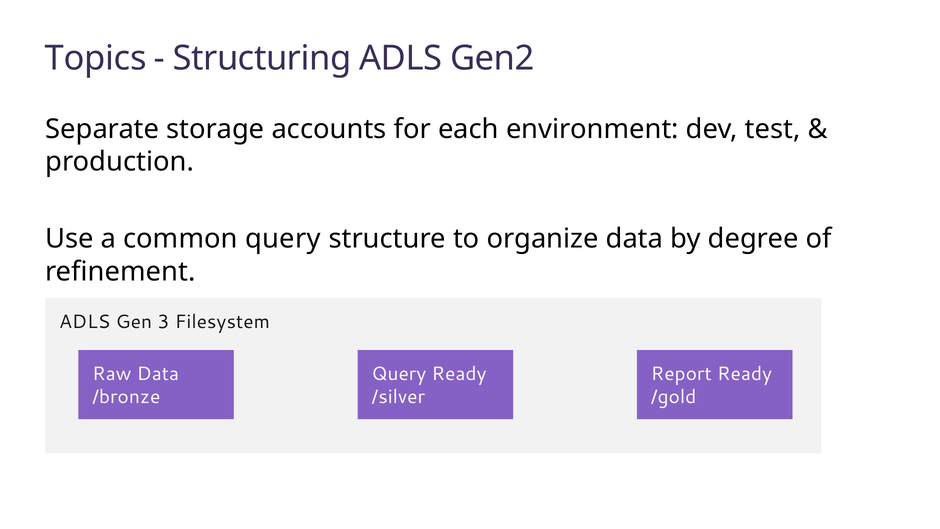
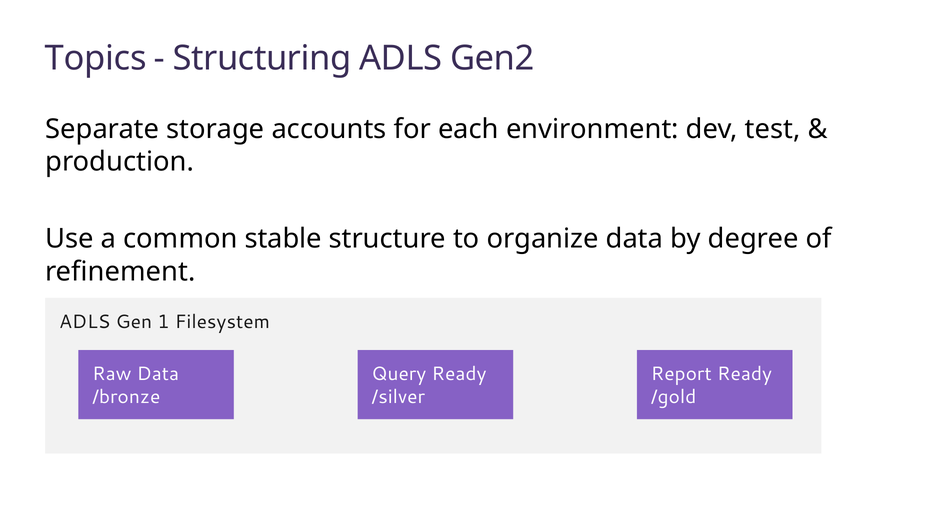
common query: query -> stable (283, 239)
3: 3 -> 1 (163, 322)
